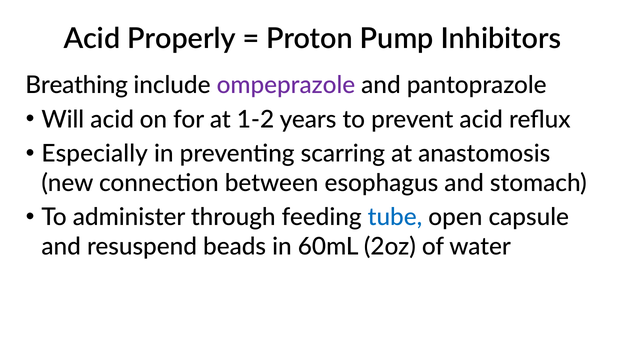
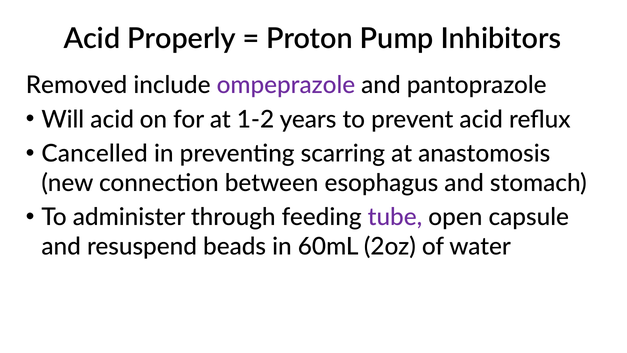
Breathing: Breathing -> Removed (77, 85)
Especially: Especially -> Cancelled (95, 154)
tube colour: blue -> purple (395, 217)
